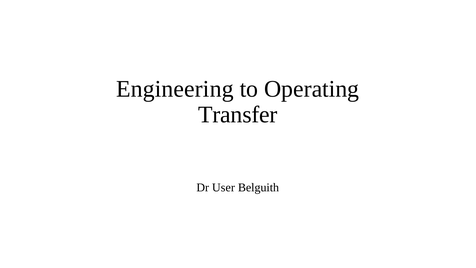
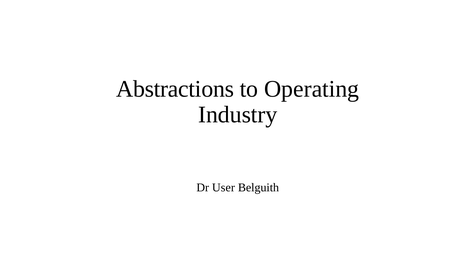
Engineering: Engineering -> Abstractions (175, 89)
Transfer: Transfer -> Industry (238, 115)
